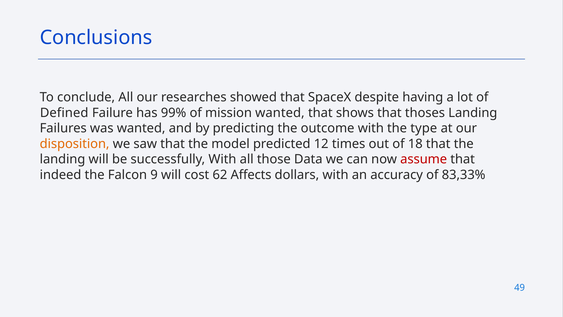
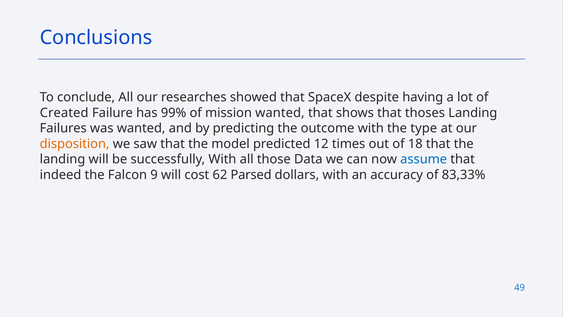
Defined: Defined -> Created (64, 113)
assume colour: red -> blue (424, 159)
Affects: Affects -> Parsed (251, 175)
